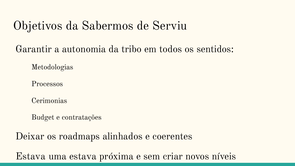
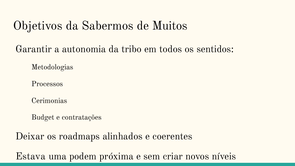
Serviu: Serviu -> Muitos (170, 26)
uma estava: estava -> podem (83, 156)
